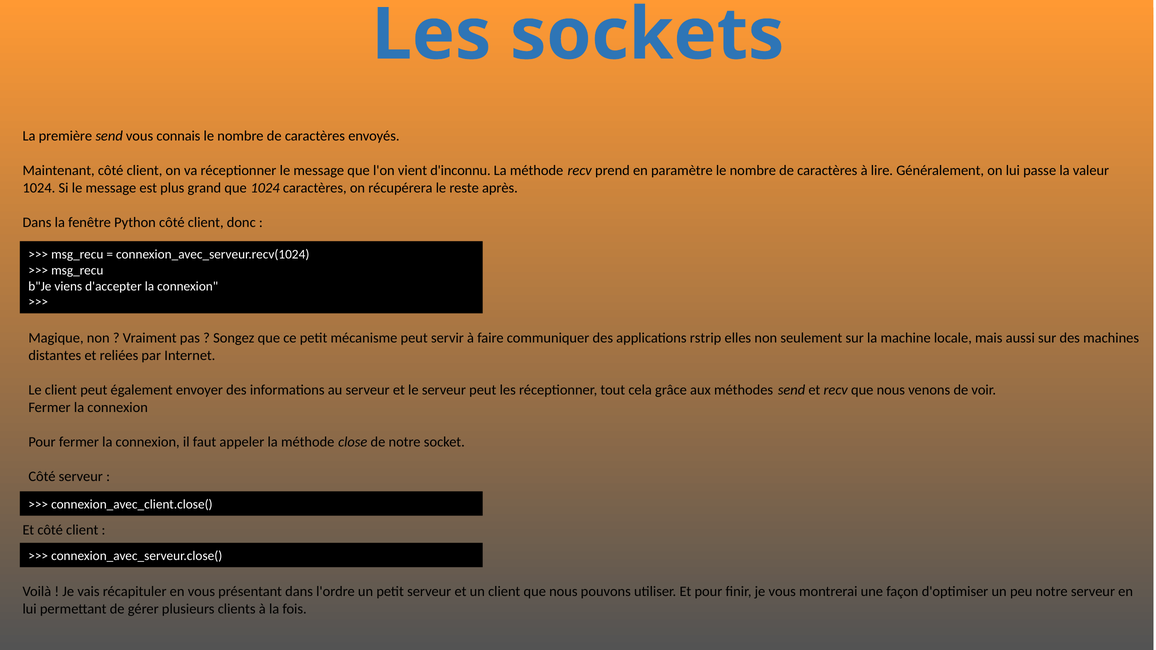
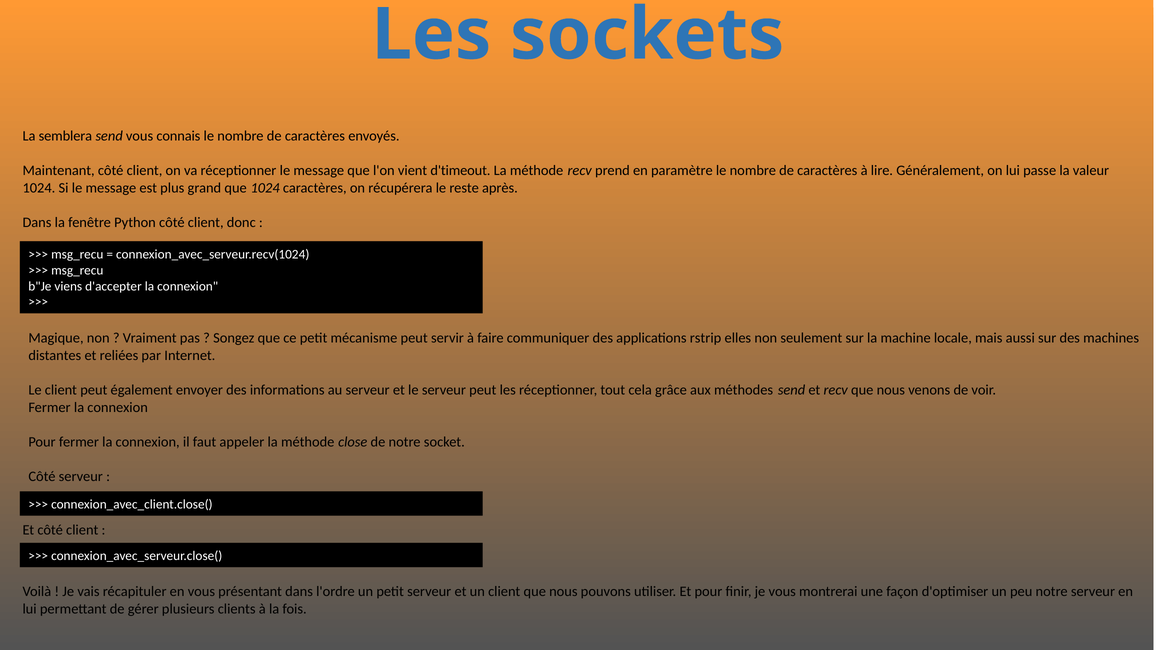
première: première -> semblera (65, 136)
d'inconnu: d'inconnu -> d'timeout (460, 171)
